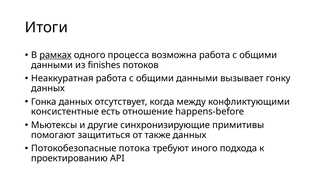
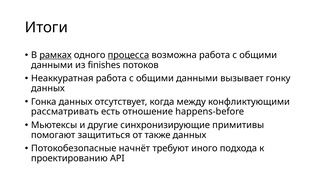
процесса underline: none -> present (128, 55)
консистентные: консистентные -> рассматривать (65, 112)
потока: потока -> начнёт (134, 148)
